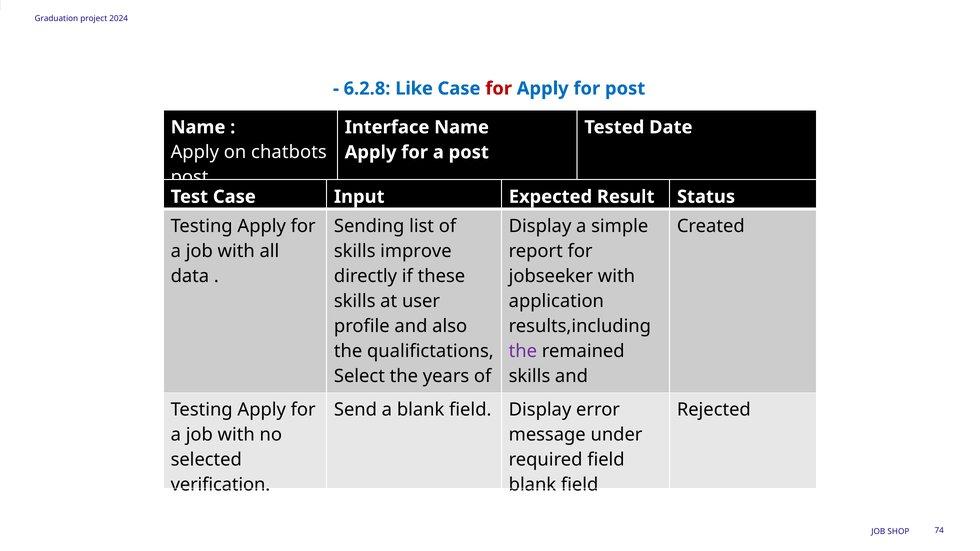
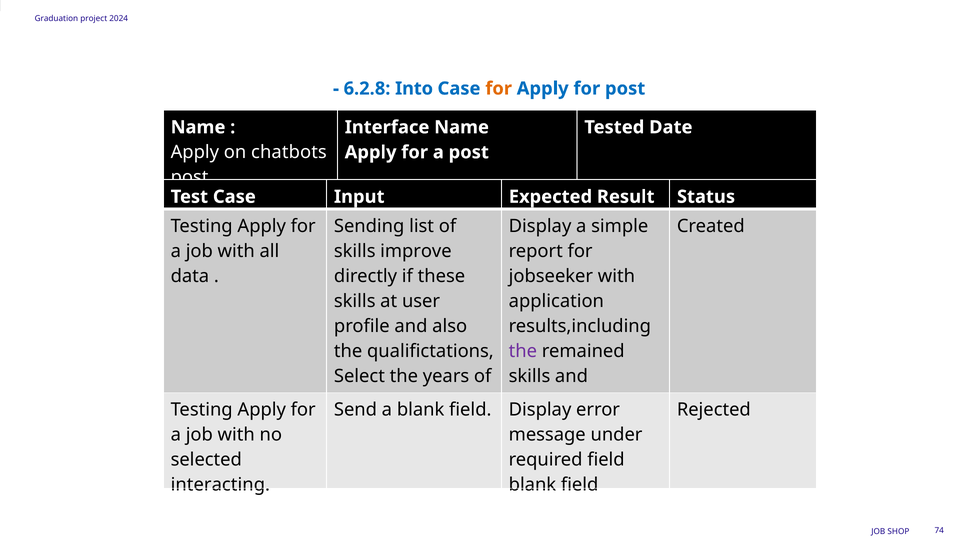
Like: Like -> Into (414, 89)
for colour: red -> orange (499, 89)
verification: verification -> interacting (220, 485)
